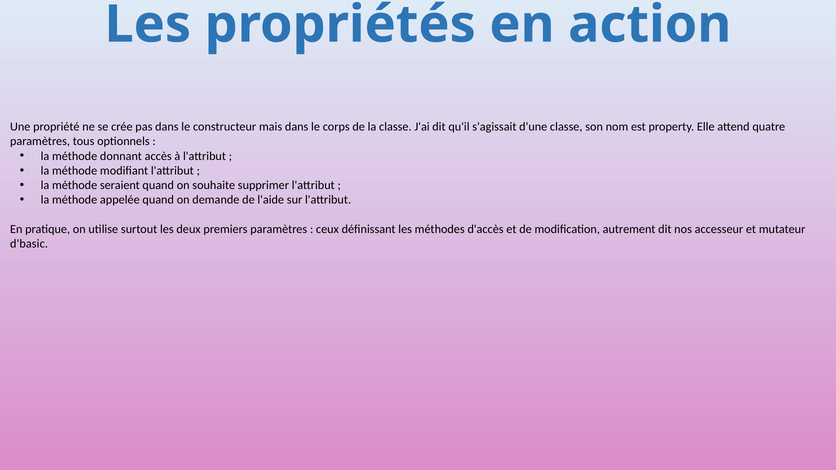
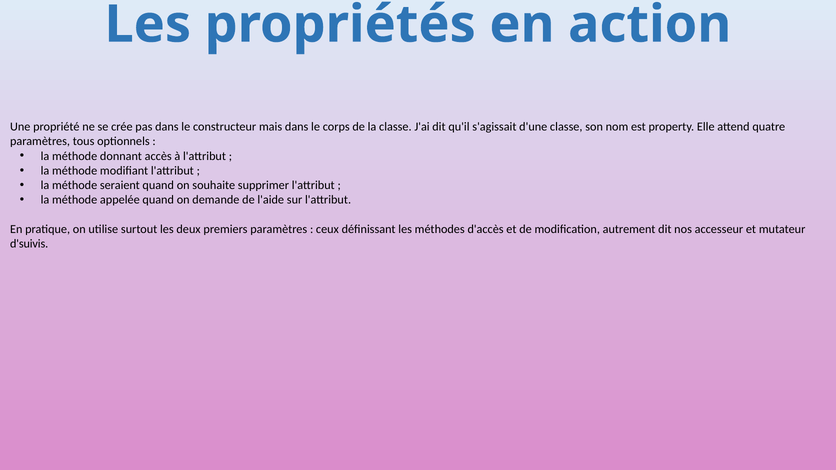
d'basic: d'basic -> d'suivis (29, 244)
